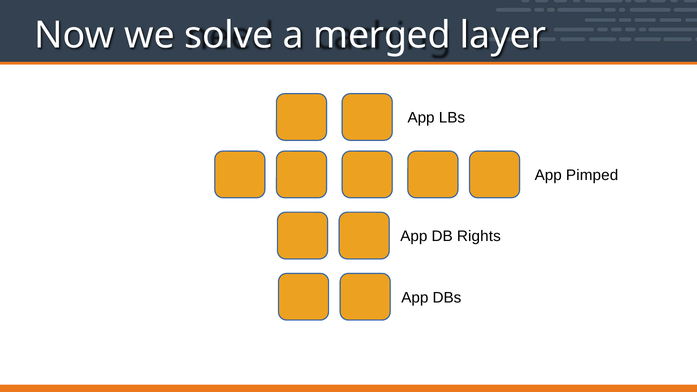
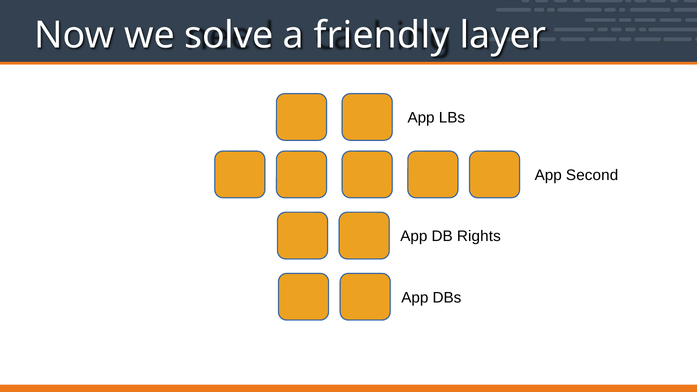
merged: merged -> friendly (382, 36)
Pimped: Pimped -> Second (592, 175)
